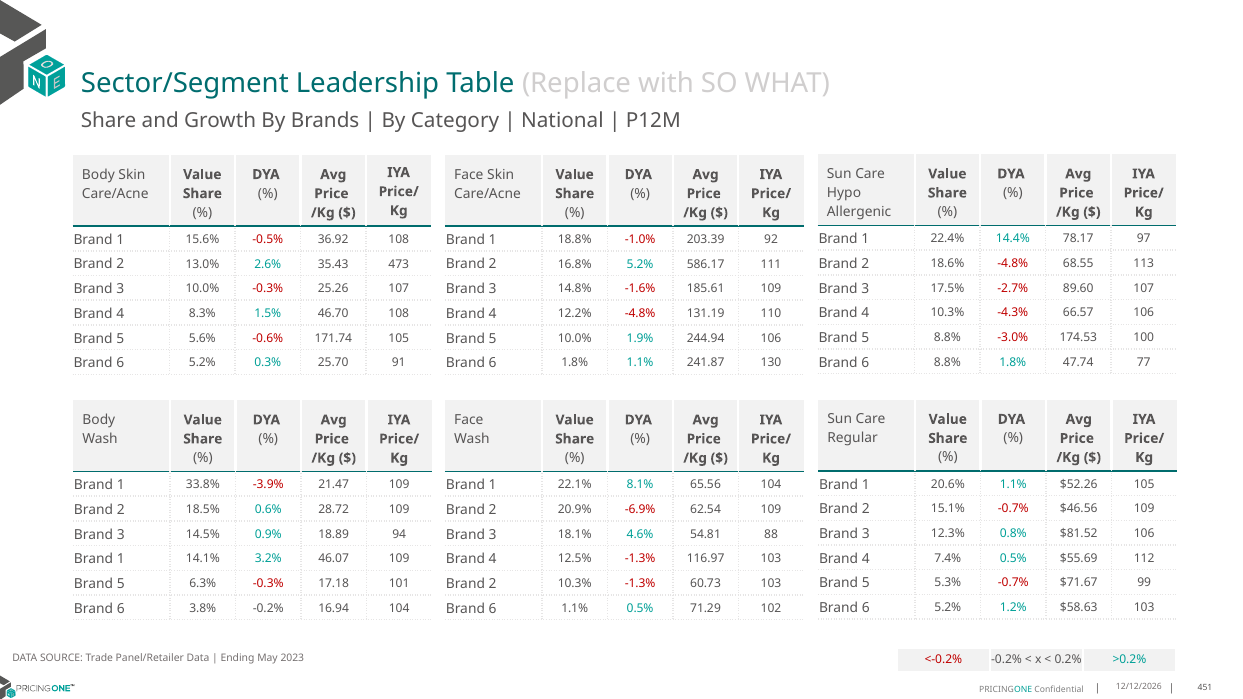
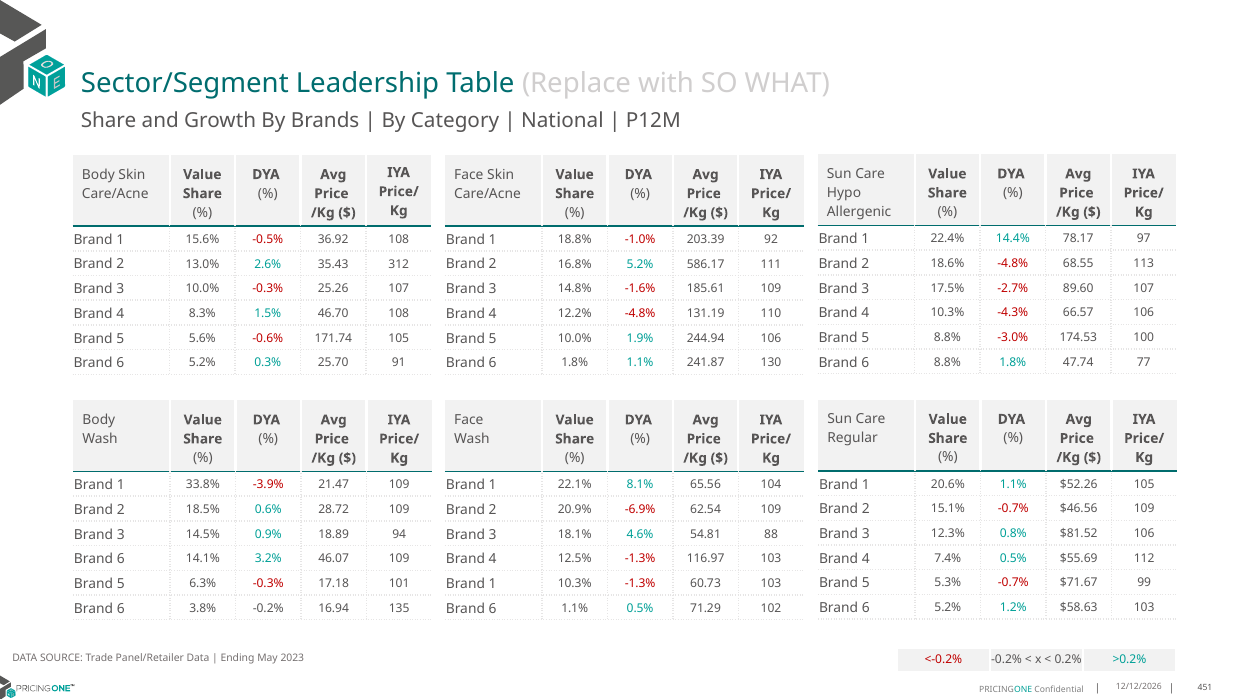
473: 473 -> 312 (399, 264)
1: 1 -> 6 (121, 559)
2: 2 -> 1 (493, 584)
16.94 104: 104 -> 135 (399, 608)
